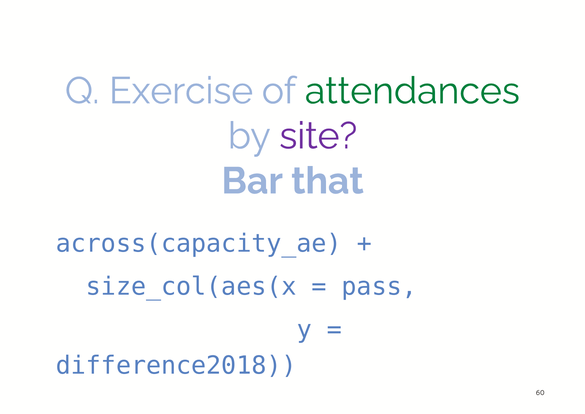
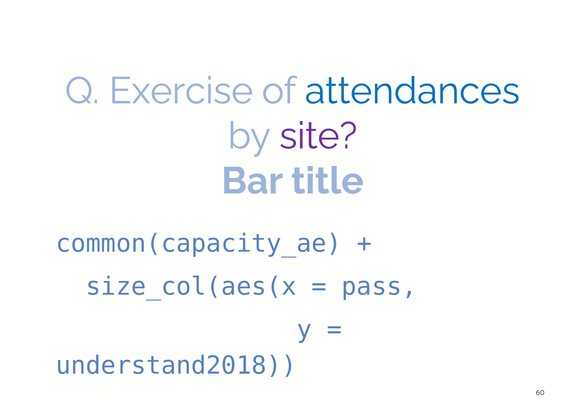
attendances colour: green -> blue (412, 91)
that: that -> title (327, 181)
across(capacity_ae: across(capacity_ae -> common(capacity_ae (199, 243)
difference2018: difference2018 -> understand2018 (176, 365)
